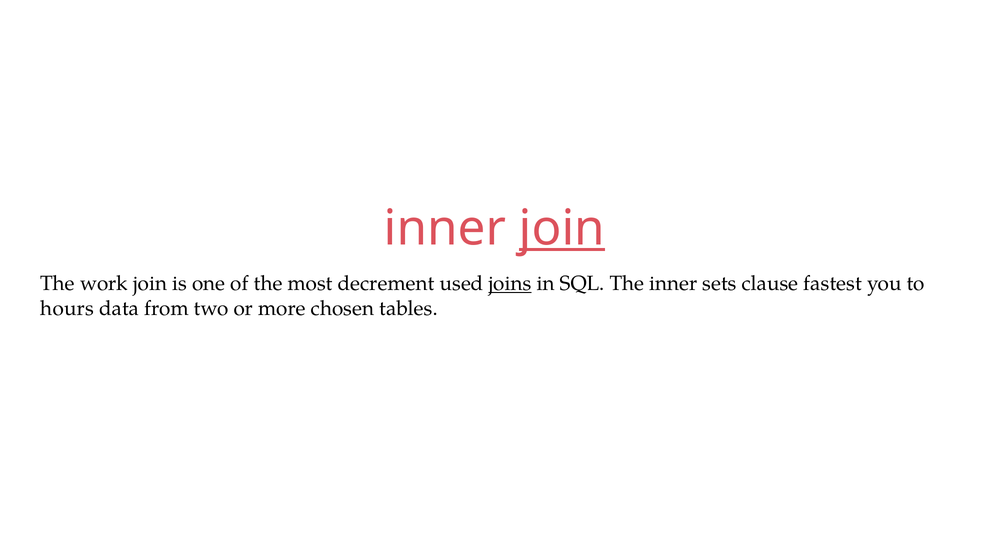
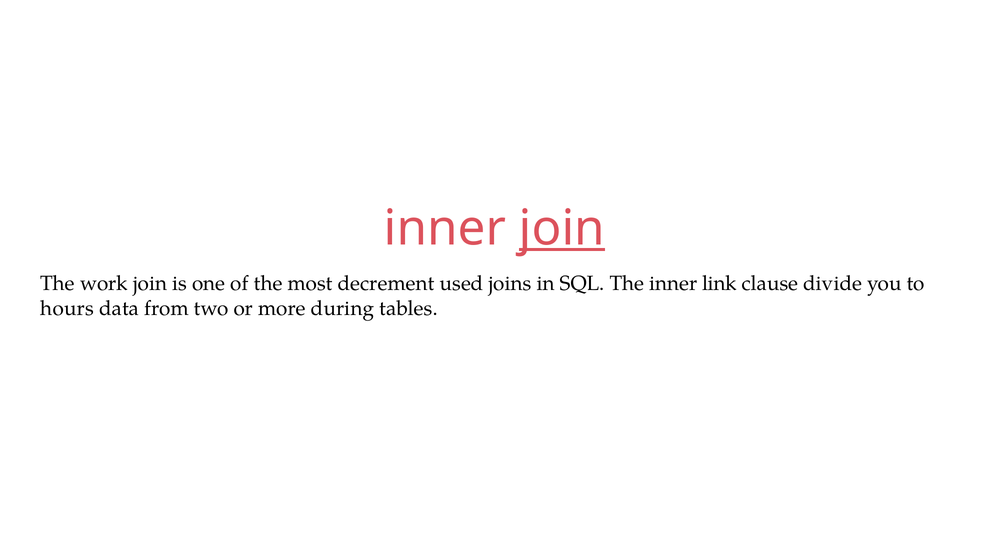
joins underline: present -> none (510, 284)
sets: sets -> link (720, 284)
fastest: fastest -> divide (833, 284)
chosen: chosen -> during (342, 309)
